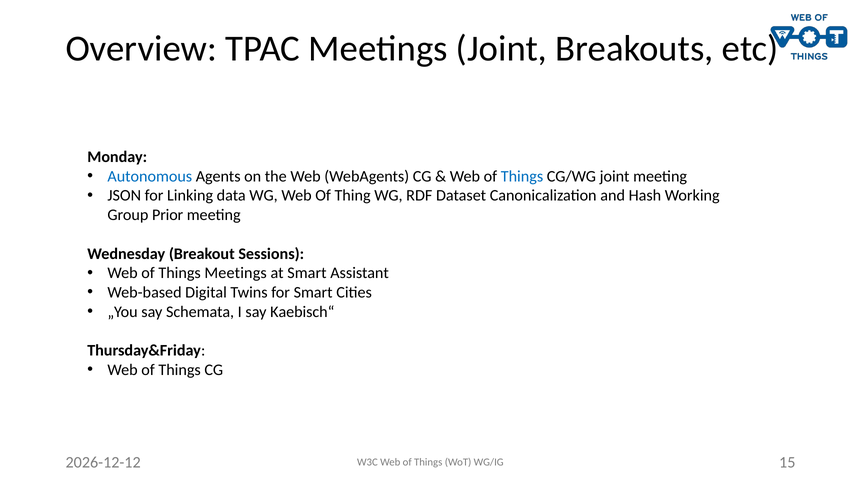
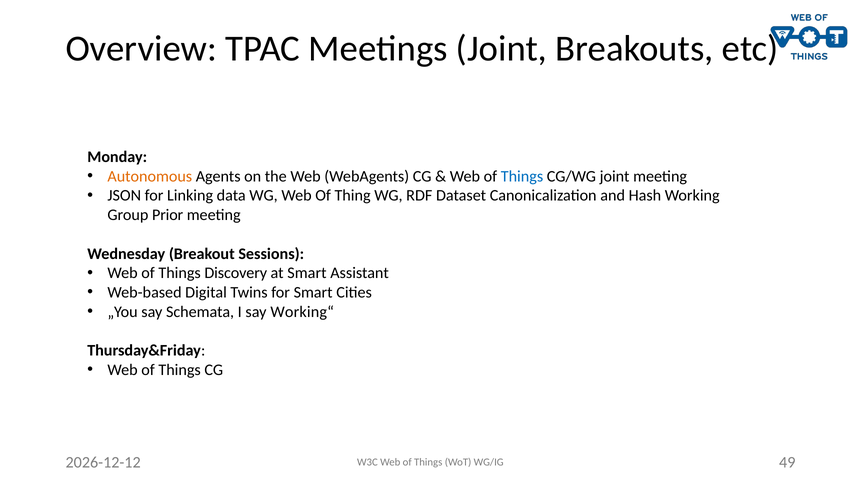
Autonomous colour: blue -> orange (150, 176)
Things Meetings: Meetings -> Discovery (236, 273)
Kaebisch“: Kaebisch“ -> Working“ (302, 312)
15: 15 -> 49 (787, 463)
